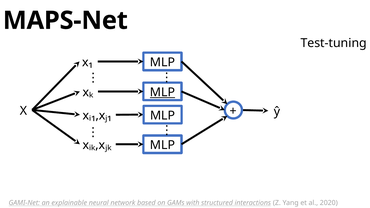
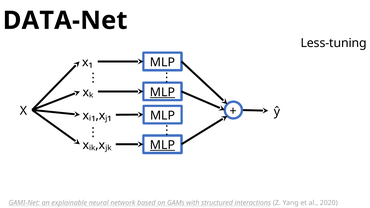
MAPS-Net: MAPS-Net -> DATA-Net (65, 21)
Test-tuning: Test-tuning -> Less-tuning (334, 43)
MLP underline: none -> present (162, 145)
